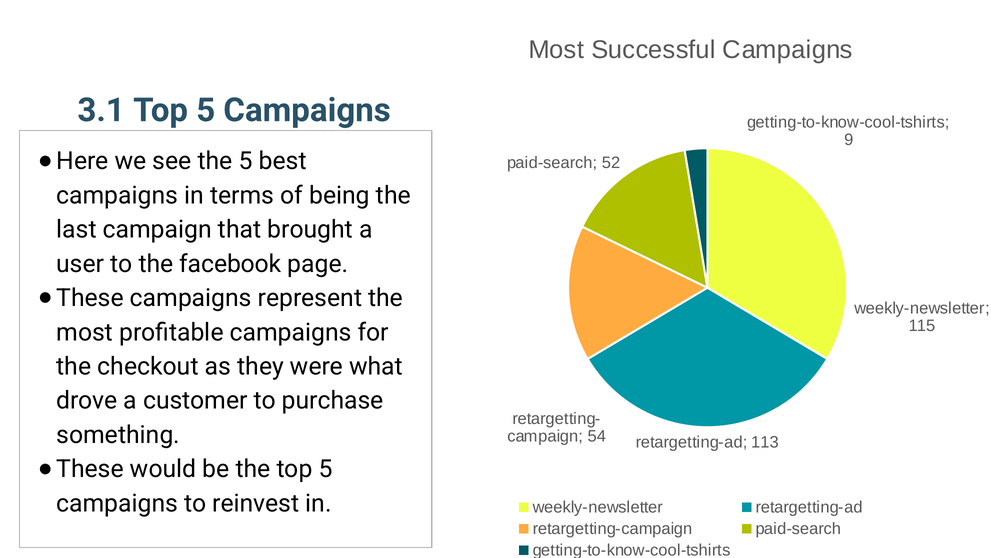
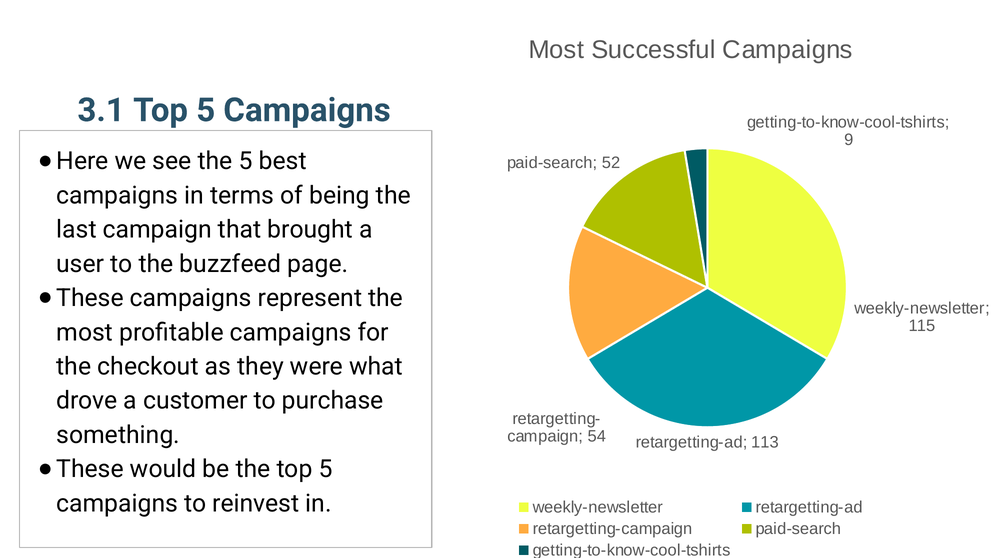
facebook: facebook -> buzzfeed (230, 264)
